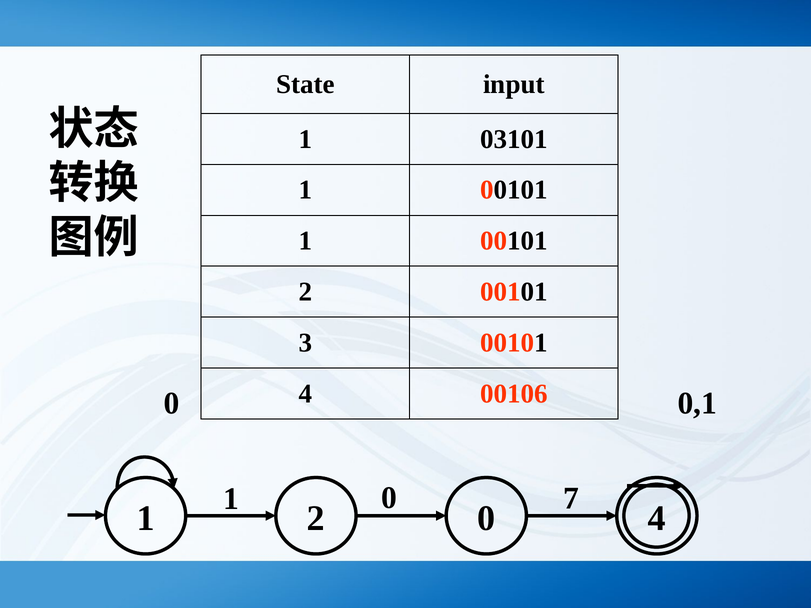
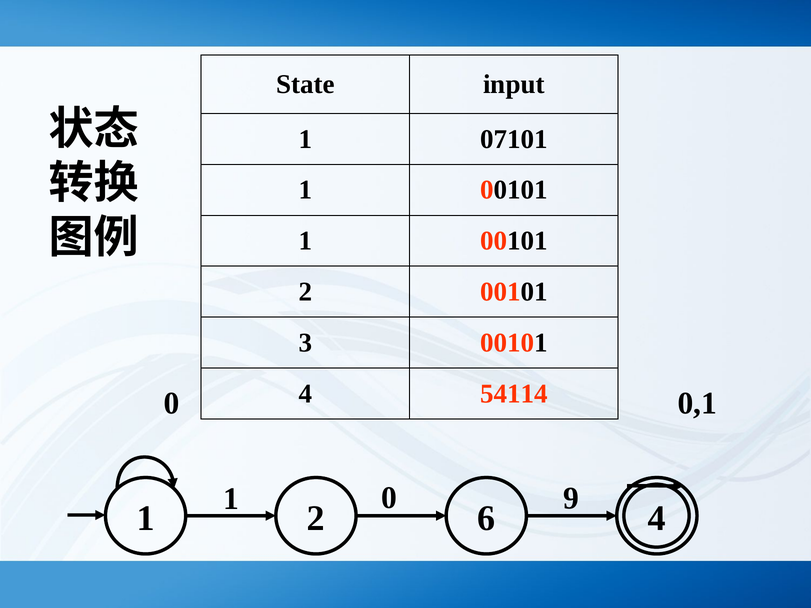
03101: 03101 -> 07101 (514, 139)
00106: 00106 -> 54114 (514, 394)
7: 7 -> 9 (571, 499)
2 0: 0 -> 6 (486, 518)
